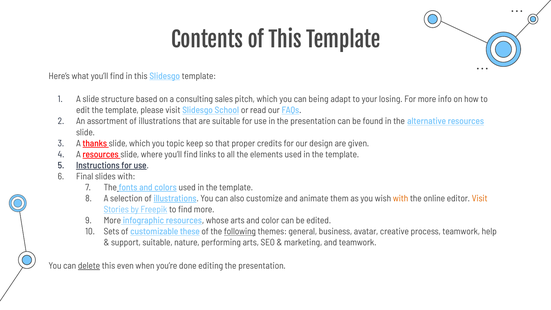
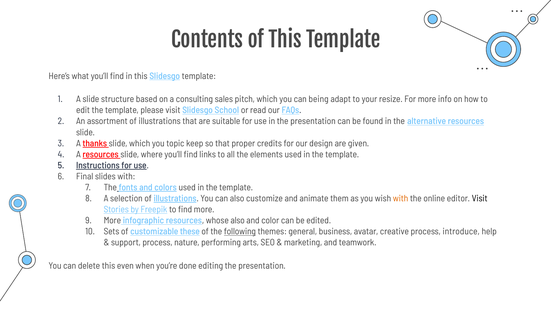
losing: losing -> resize (391, 99)
Visit colour: orange -> black (480, 198)
whose arts: arts -> also (238, 220)
process teamwork: teamwork -> introduce (461, 231)
support suitable: suitable -> process (157, 242)
delete underline: present -> none (89, 266)
